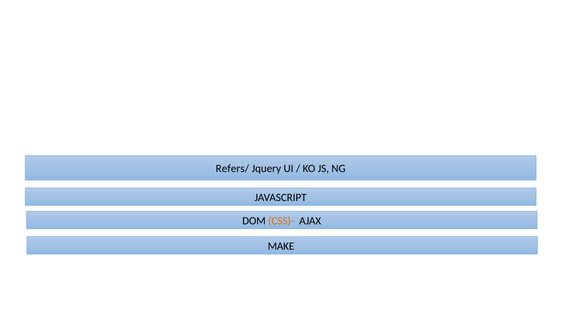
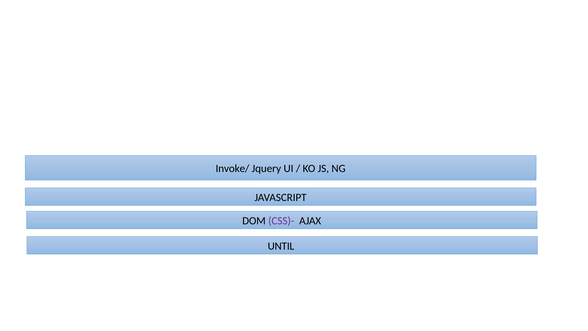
Refers/: Refers/ -> Invoke/ (232, 169)
CSS)- colour: orange -> purple (281, 221)
MAKE: MAKE -> UNTIL (281, 246)
